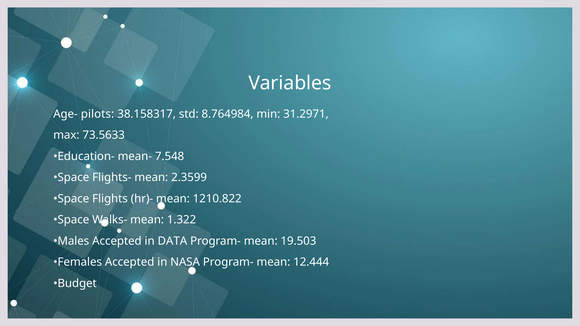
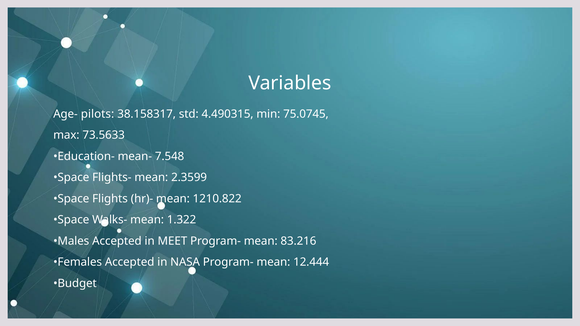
8.764984: 8.764984 -> 4.490315 (228, 114)
31.2971: 31.2971 -> 75.0745 (306, 114)
DATA: DATA -> MEET (172, 241)
19.503: 19.503 -> 83.216 (298, 241)
